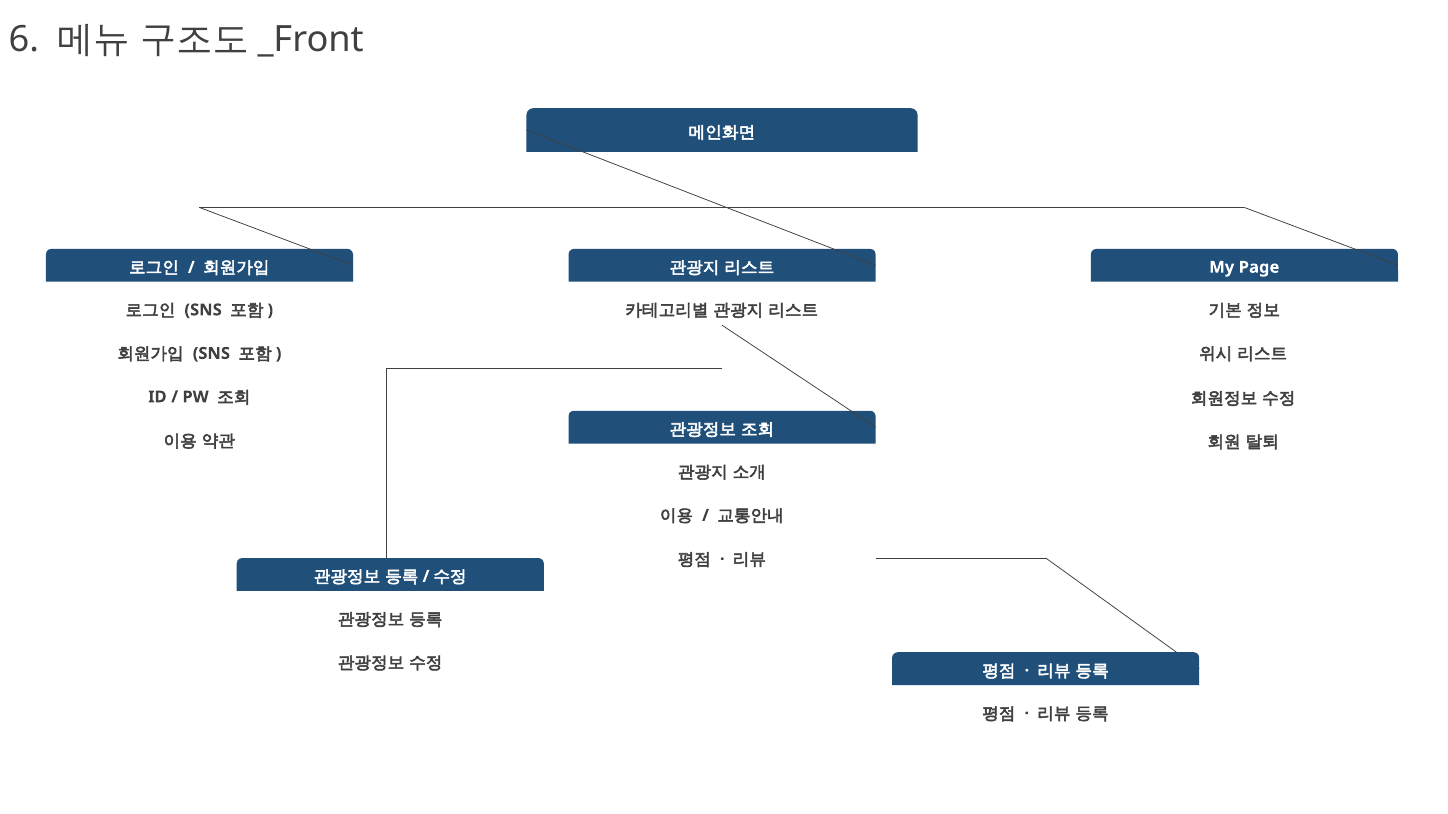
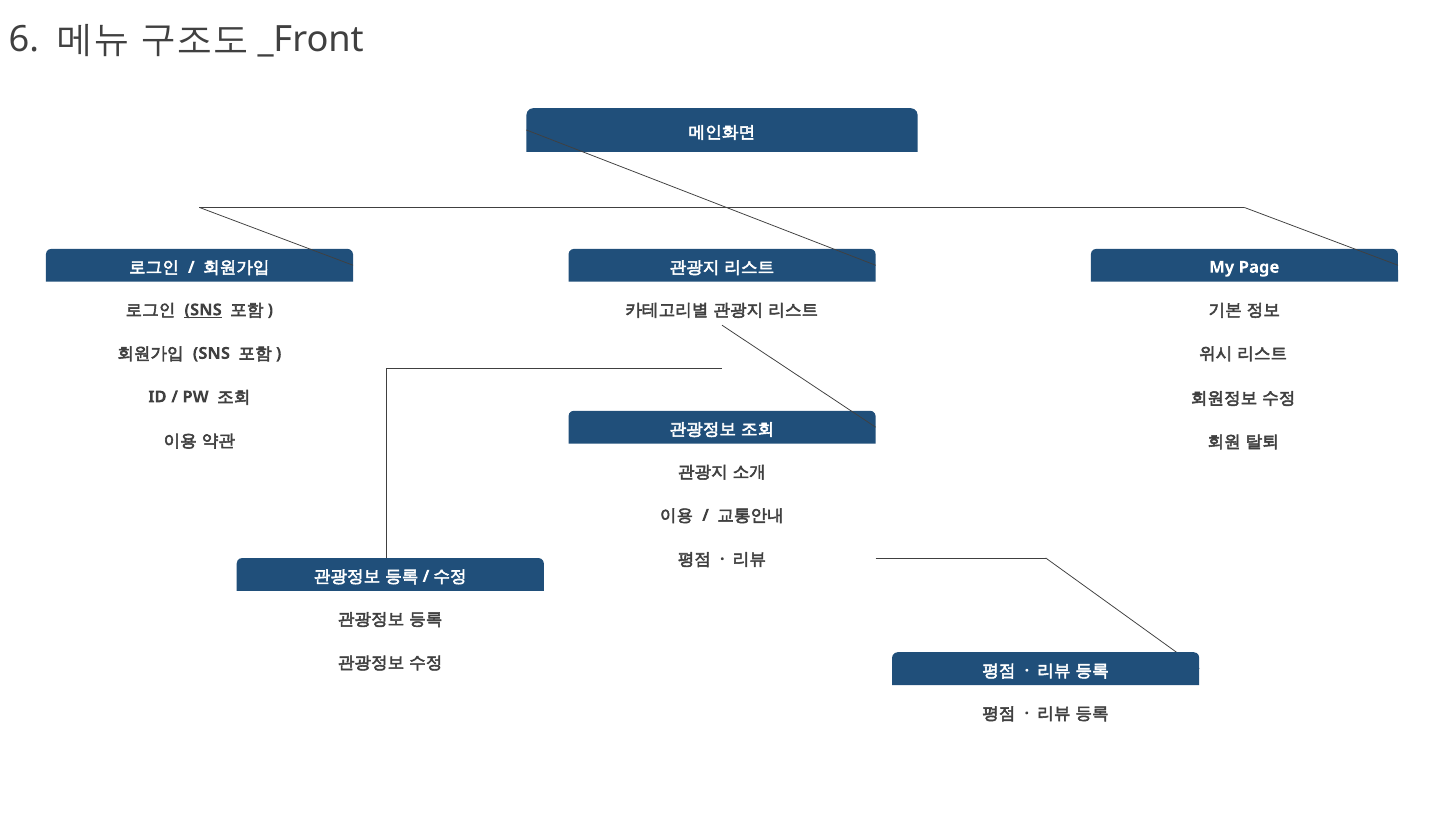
SNS underline: none -> present (203, 310)
